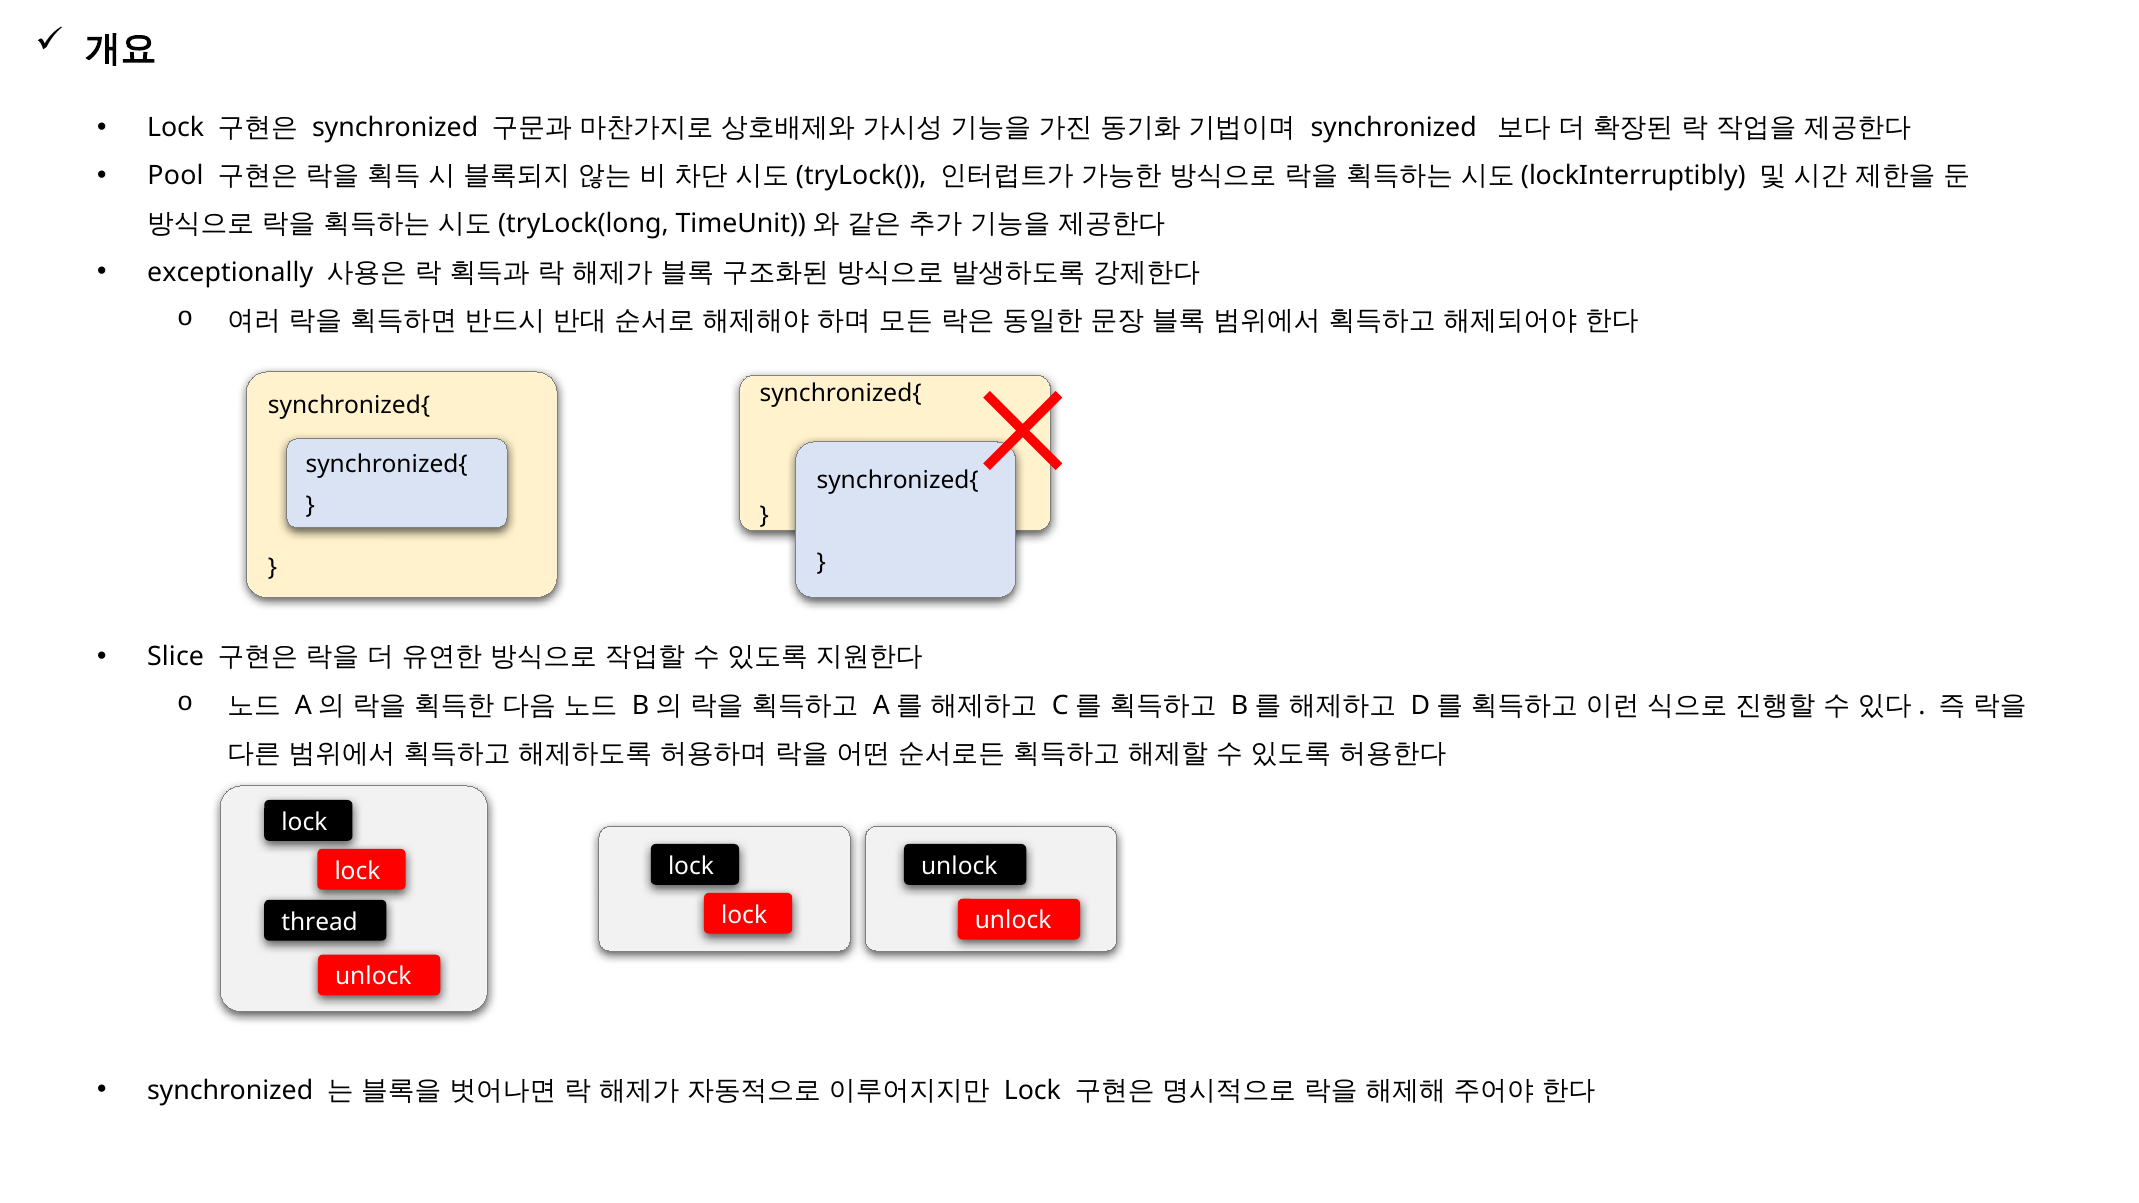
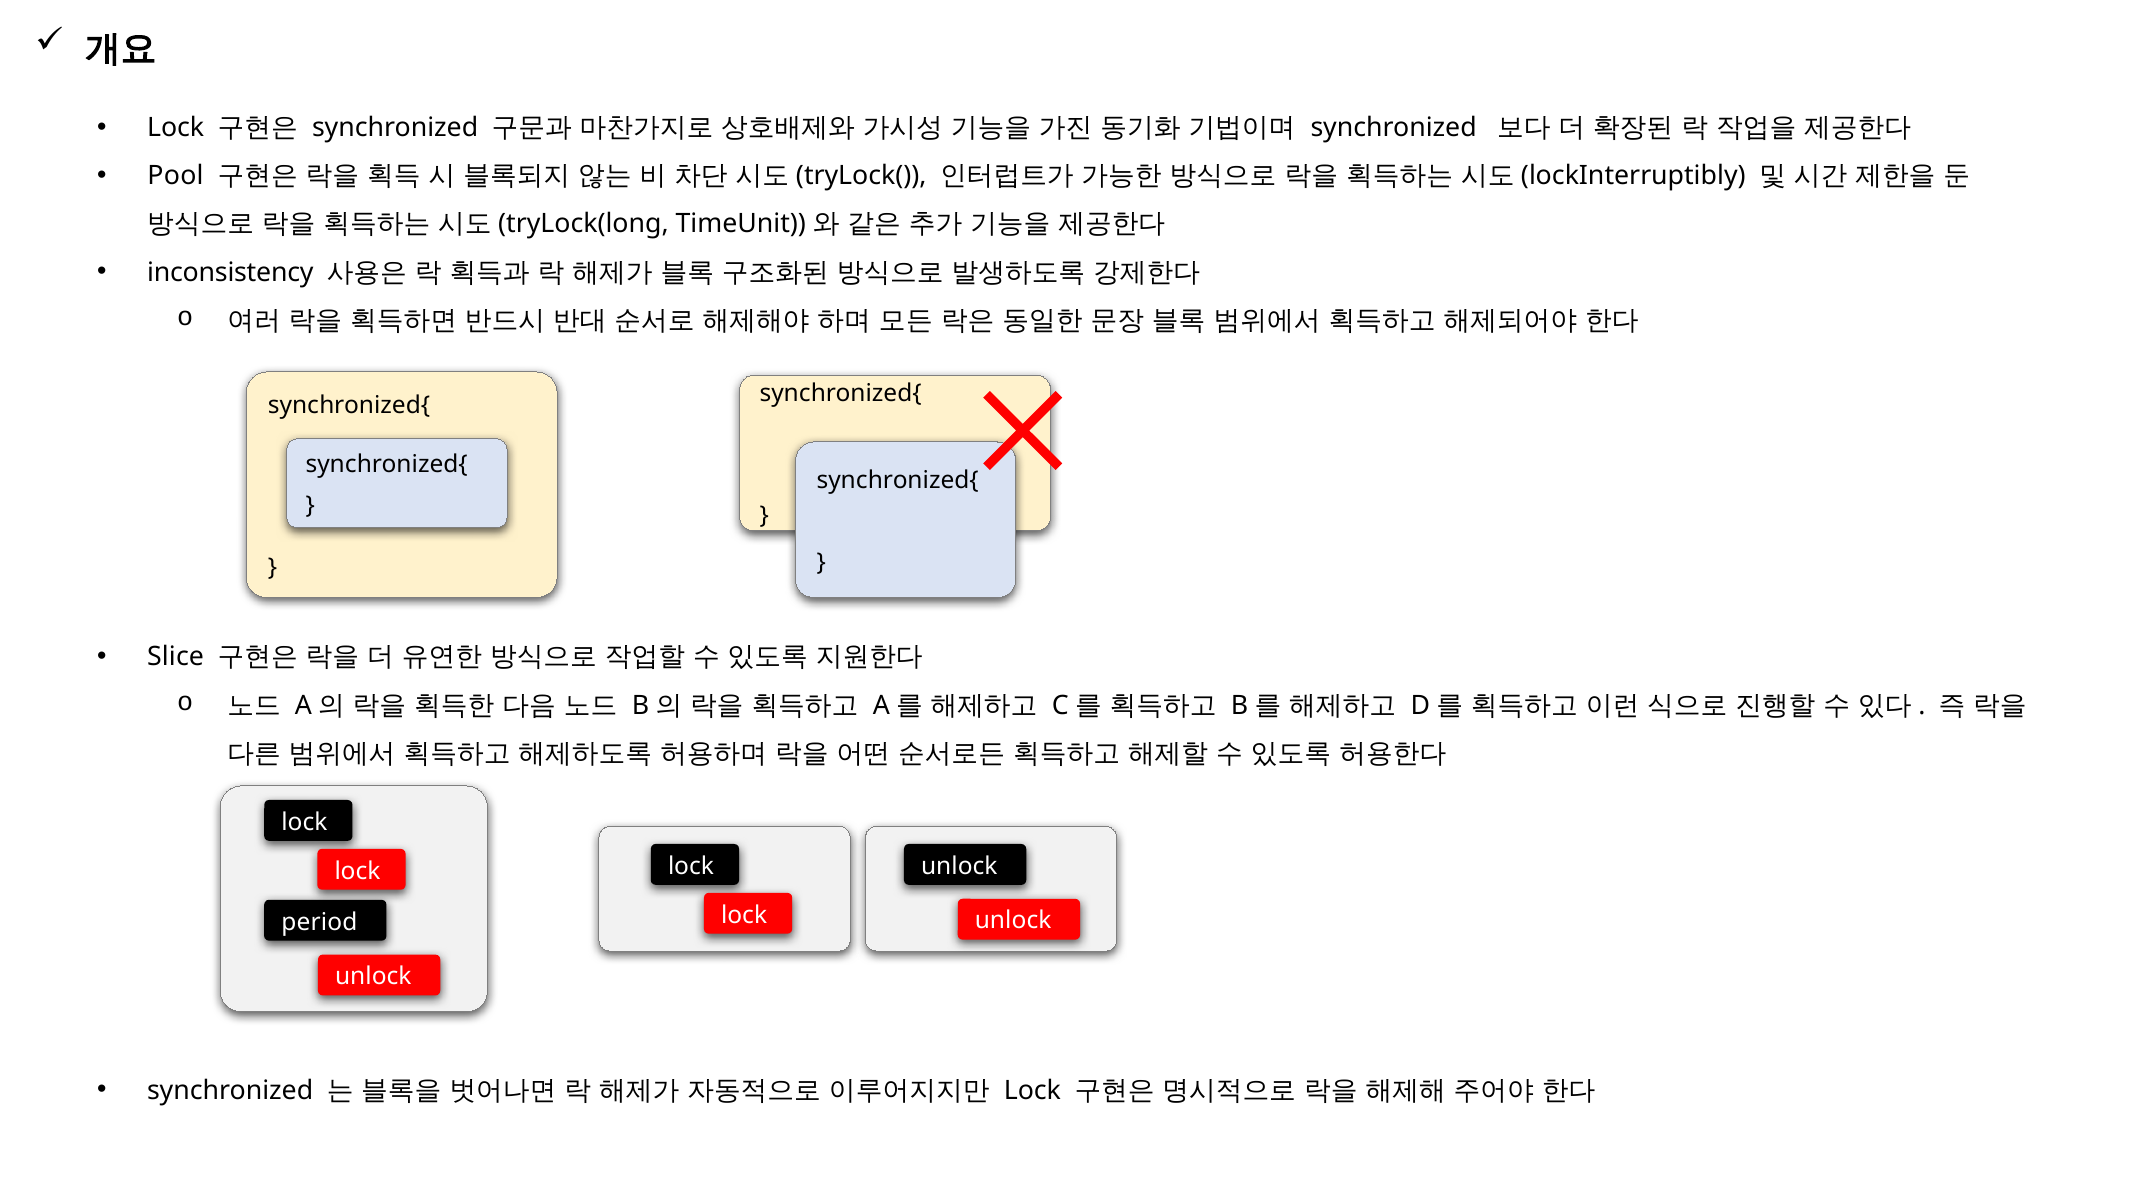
exceptionally: exceptionally -> inconsistency (230, 272)
thread: thread -> period (319, 922)
